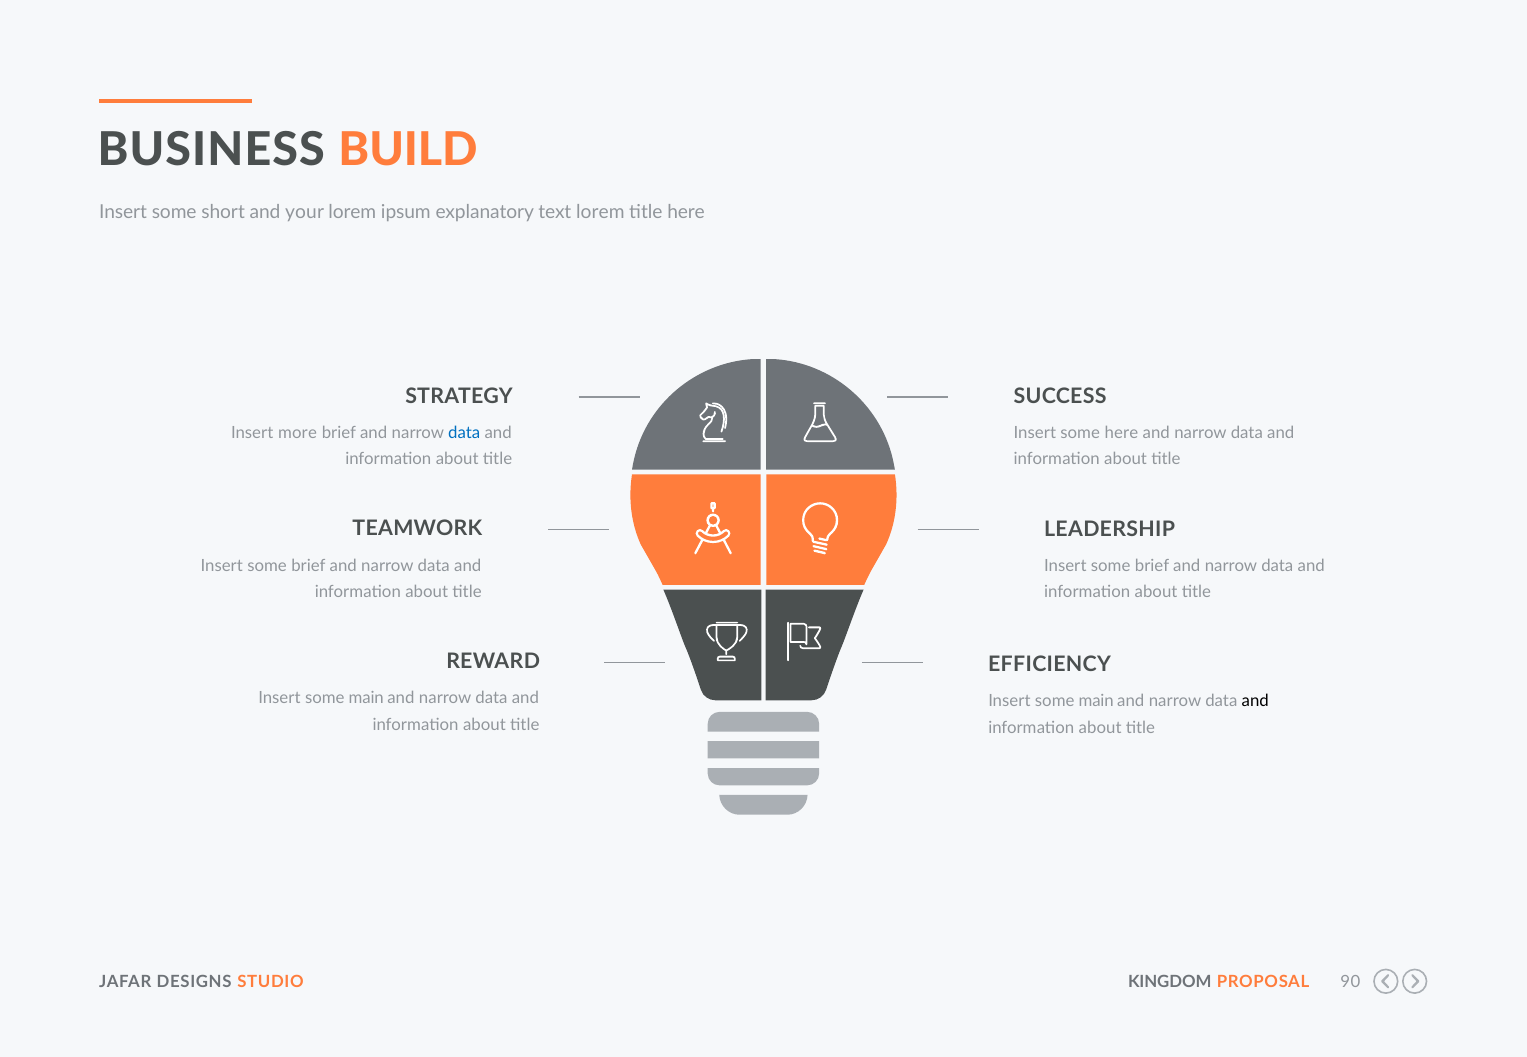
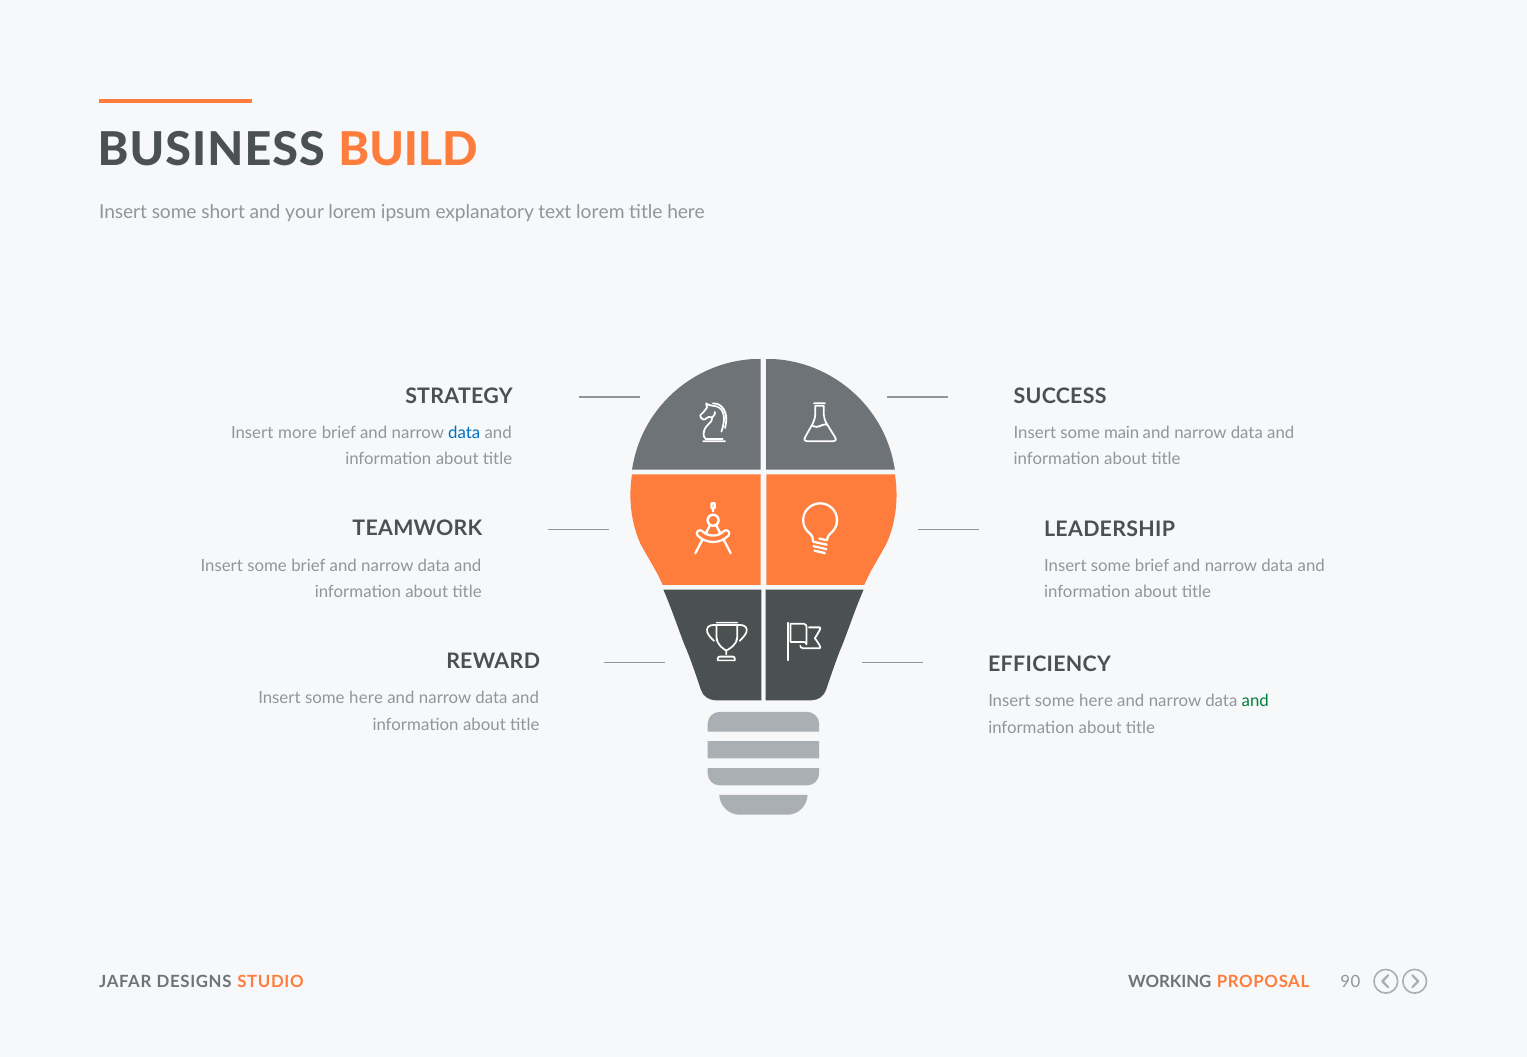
some here: here -> main (1122, 433)
main: main -> here (366, 698)
main: main -> here (1096, 701)
and colour: black -> green (1255, 701)
KINGDOM: KINGDOM -> WORKING (1170, 982)
